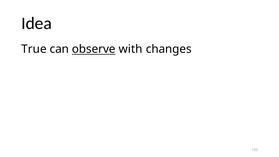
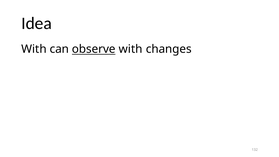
True: True -> With (34, 49)
